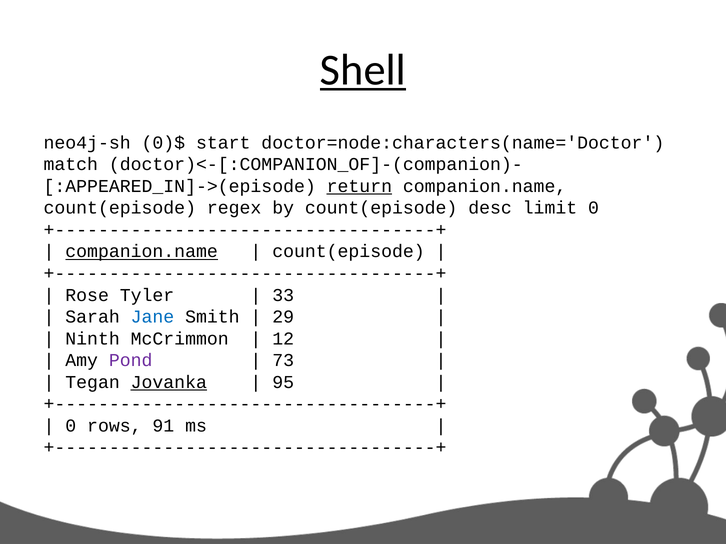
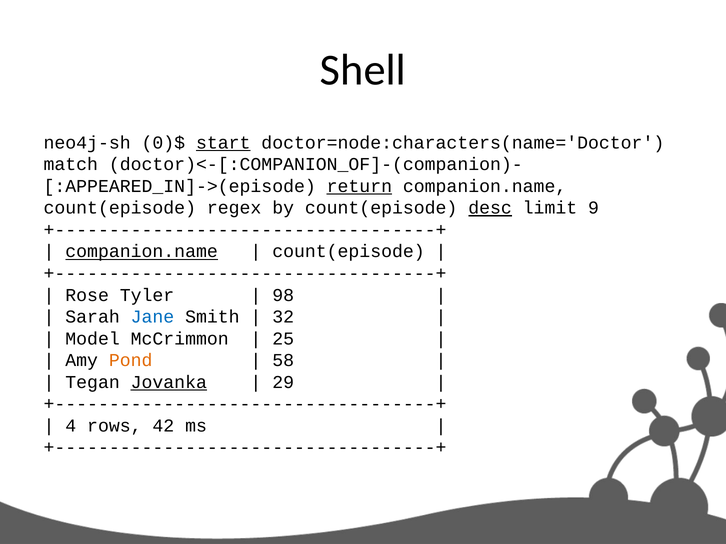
Shell underline: present -> none (363, 70)
start underline: none -> present (223, 143)
desc underline: none -> present (490, 208)
limit 0: 0 -> 9 (594, 208)
33: 33 -> 98 (283, 295)
29: 29 -> 32 (283, 317)
Ninth: Ninth -> Model (93, 339)
12: 12 -> 25 (283, 339)
Pond colour: purple -> orange (131, 361)
73: 73 -> 58 (283, 361)
95: 95 -> 29 (283, 382)
0: 0 -> 4 (71, 426)
91: 91 -> 42 (163, 426)
